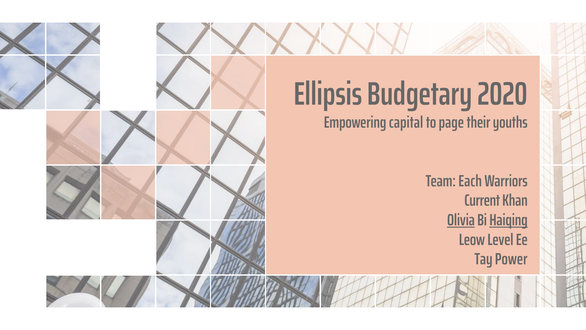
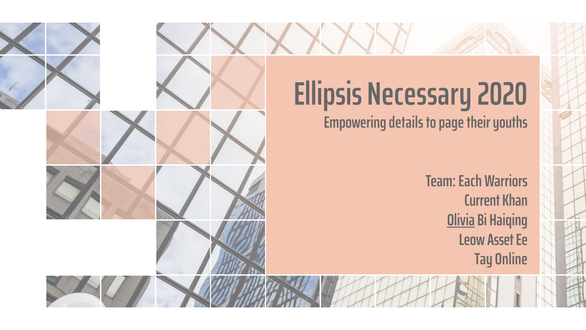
Budgetary: Budgetary -> Necessary (420, 94)
capital: capital -> details (406, 122)
Haiqing underline: present -> none (509, 220)
Level: Level -> Asset (501, 239)
Power: Power -> Online (511, 259)
